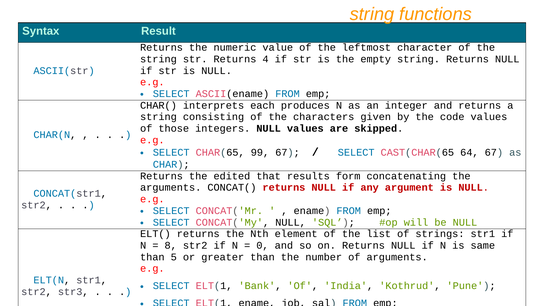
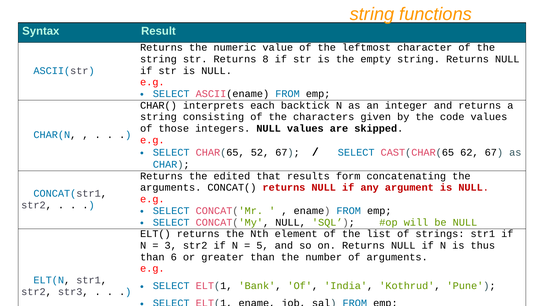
4: 4 -> 8 (266, 59)
produces: produces -> backtick (305, 105)
99: 99 -> 52 (260, 153)
64: 64 -> 62 (469, 153)
8: 8 -> 3 (171, 245)
0: 0 -> 5 (262, 245)
same: same -> thus (483, 245)
5: 5 -> 6 (174, 257)
